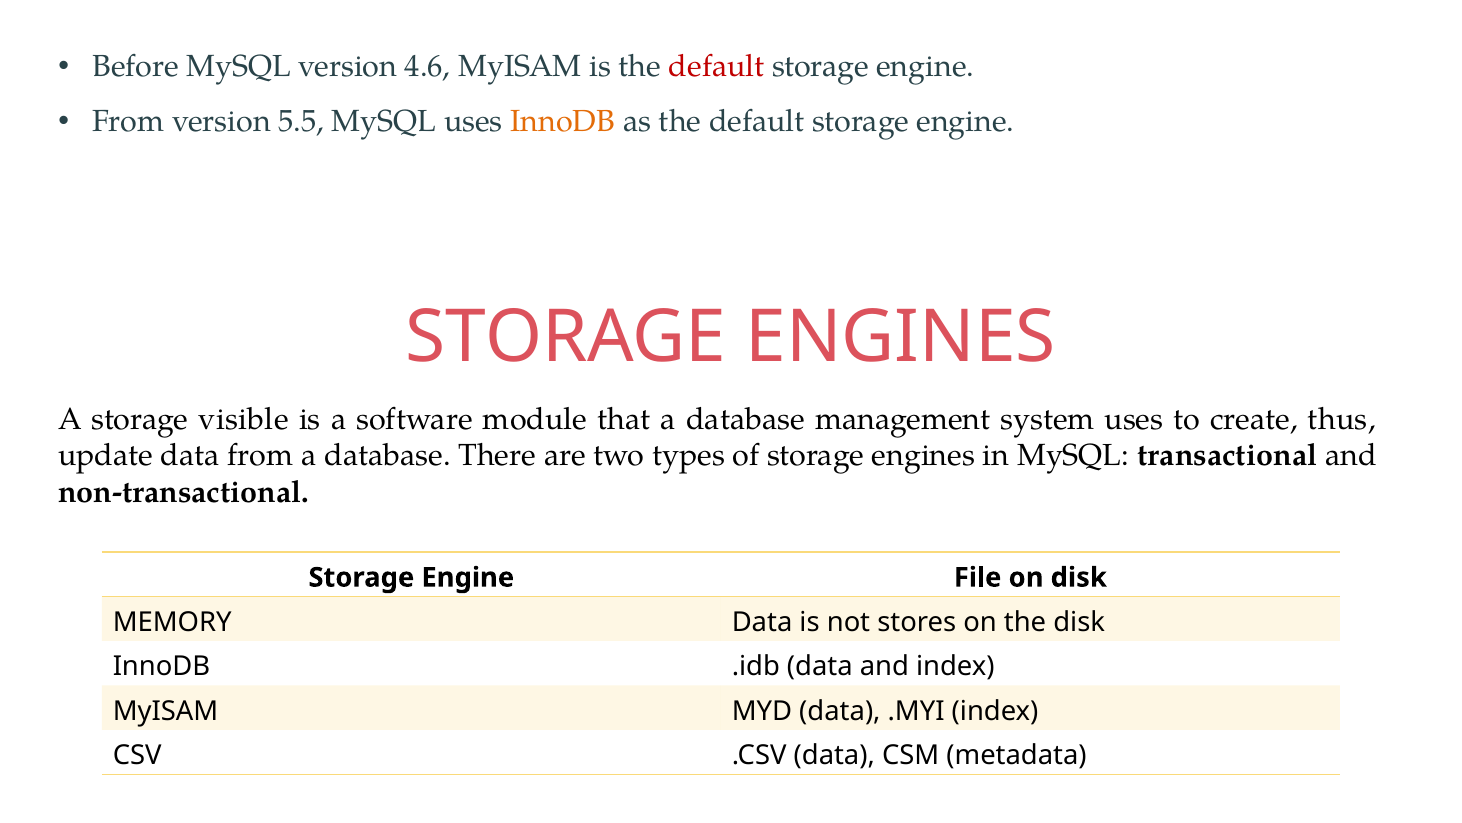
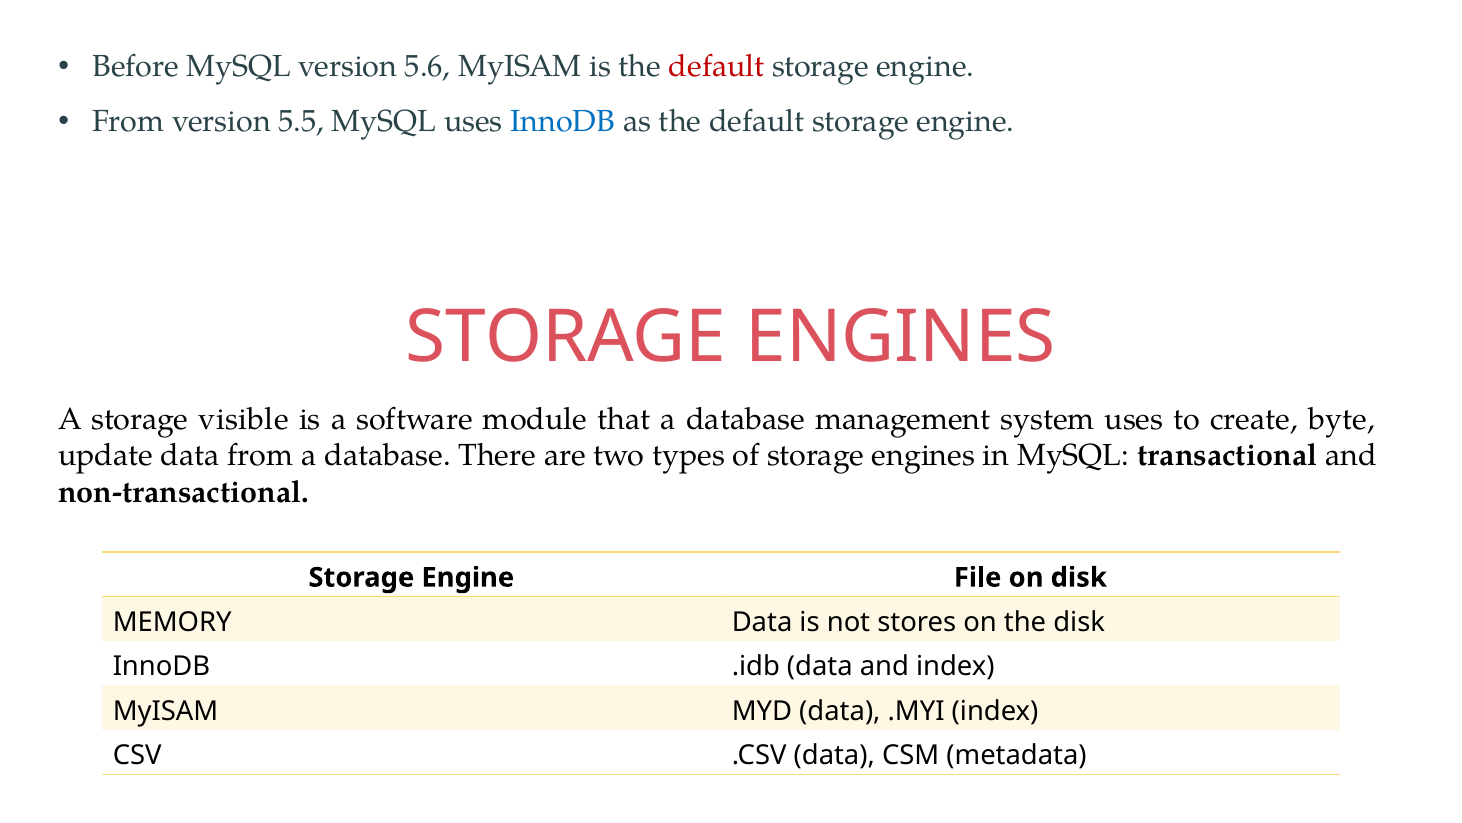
4.6: 4.6 -> 5.6 (428, 67)
InnoDB colour: orange -> blue (563, 122)
thus: thus -> byte (1342, 419)
